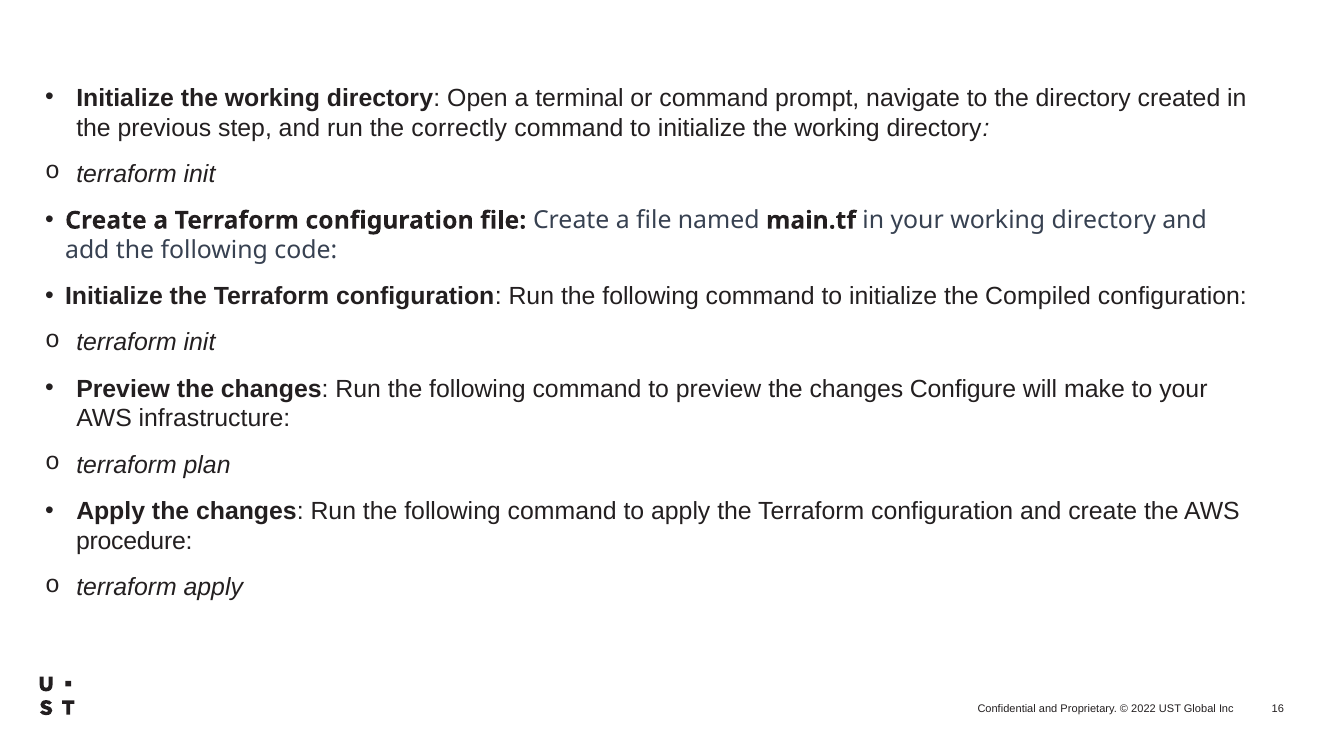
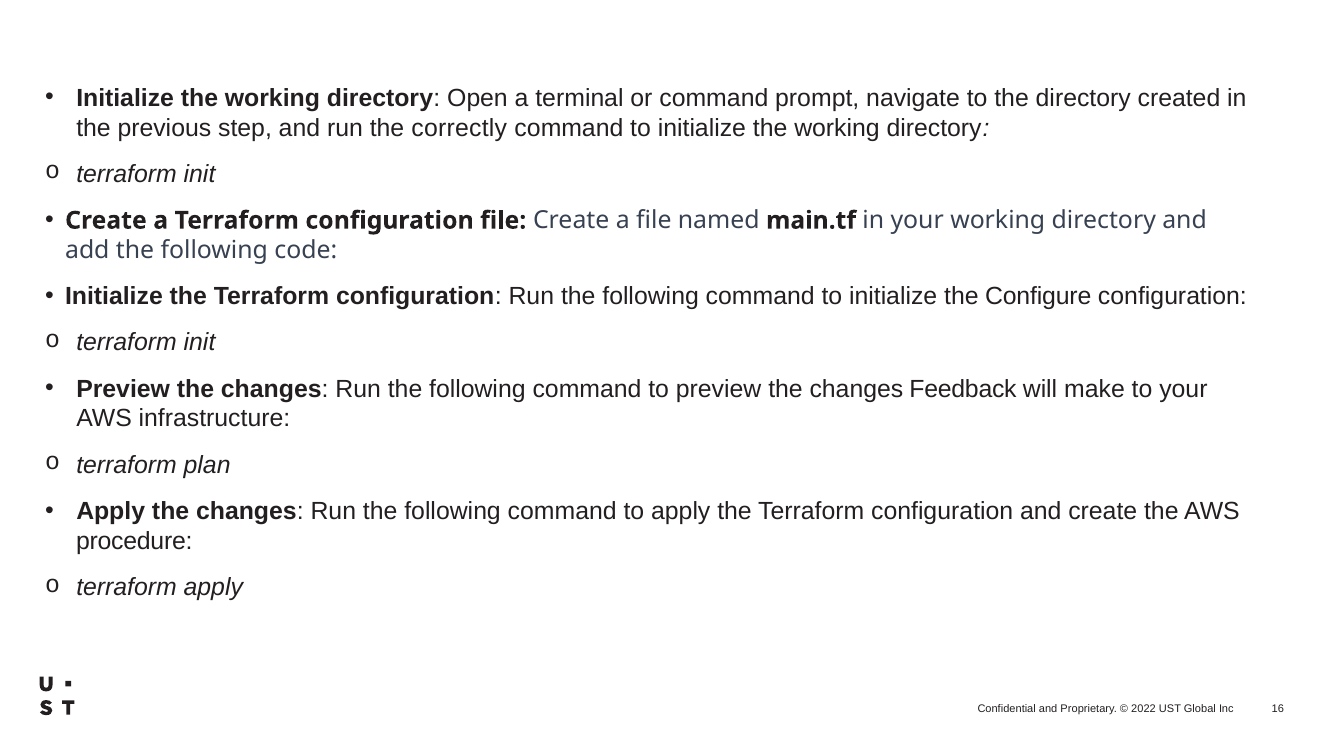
Compiled: Compiled -> Configure (1038, 297)
Configure: Configure -> Feedback (963, 389)
